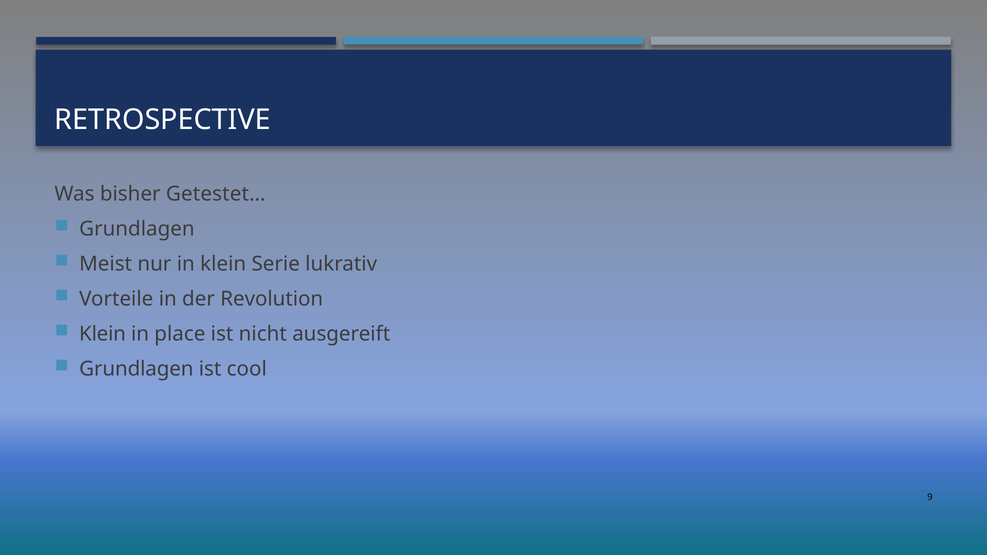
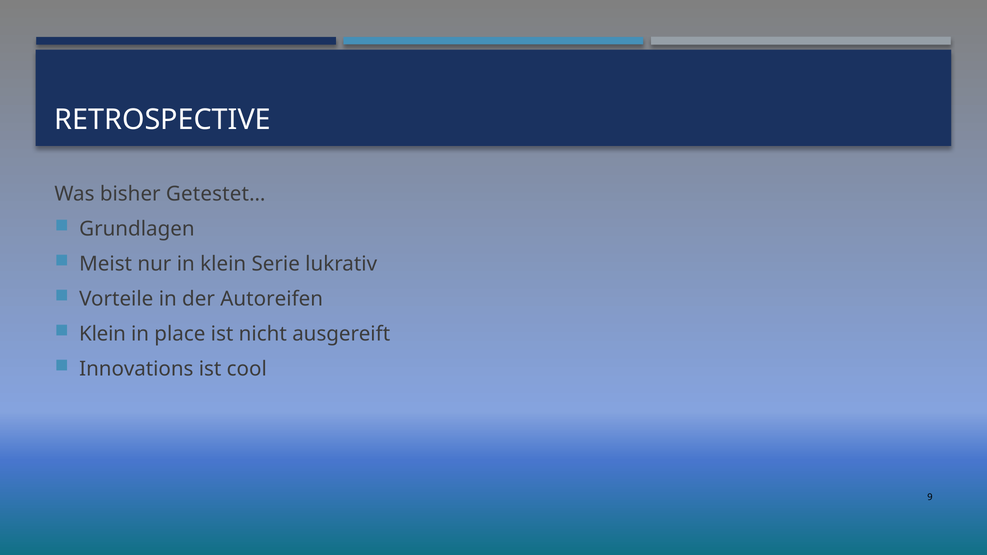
Revolution: Revolution -> Autoreifen (272, 299)
Grundlagen: Grundlagen -> Innovations (136, 369)
